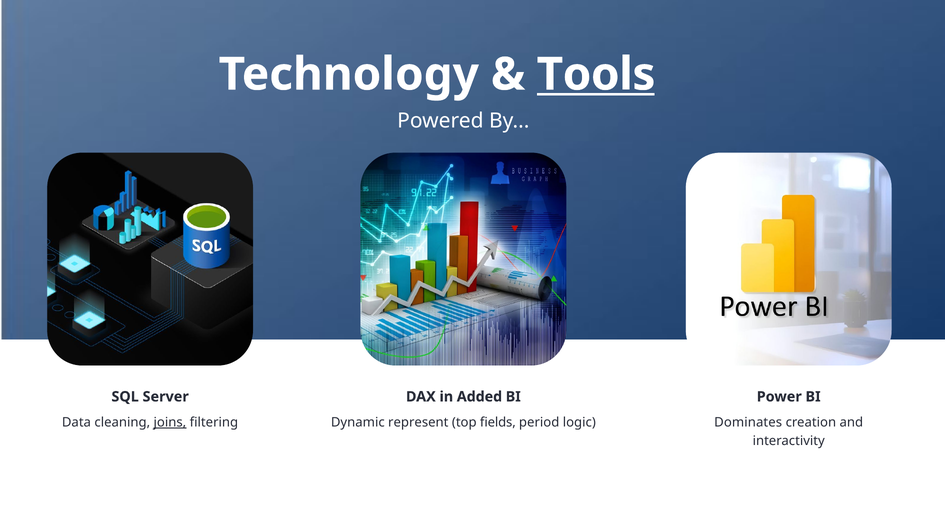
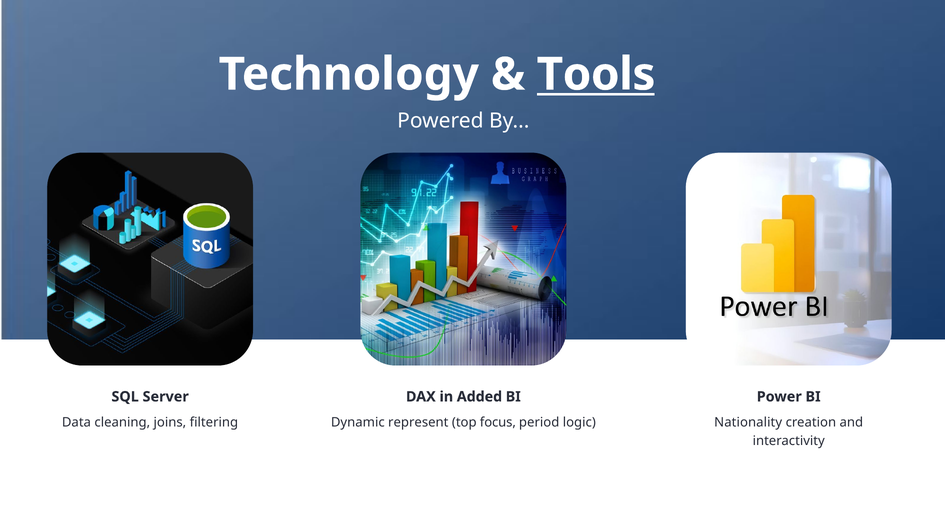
joins underline: present -> none (170, 422)
fields: fields -> focus (498, 422)
Dominates: Dominates -> Nationality (748, 422)
